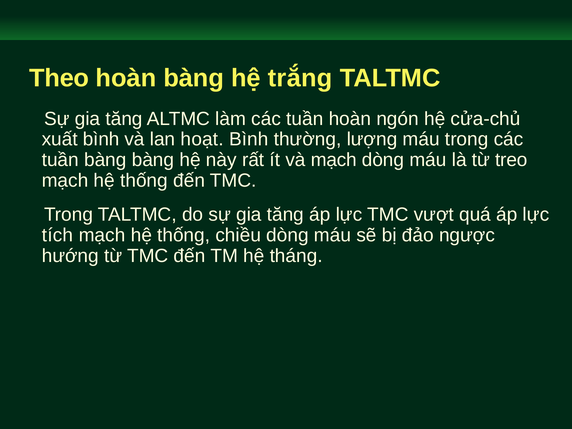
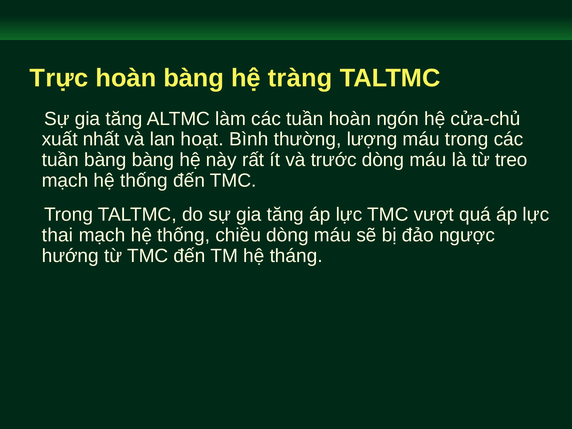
Theo: Theo -> Trực (59, 78)
trắng: trắng -> tràng (300, 78)
xuất bình: bình -> nhất (101, 139)
và mạch: mạch -> trước (334, 160)
tích: tích -> thai (58, 235)
